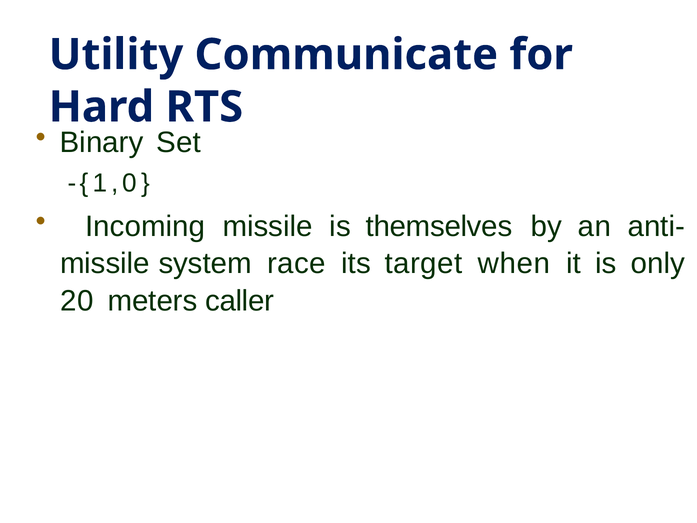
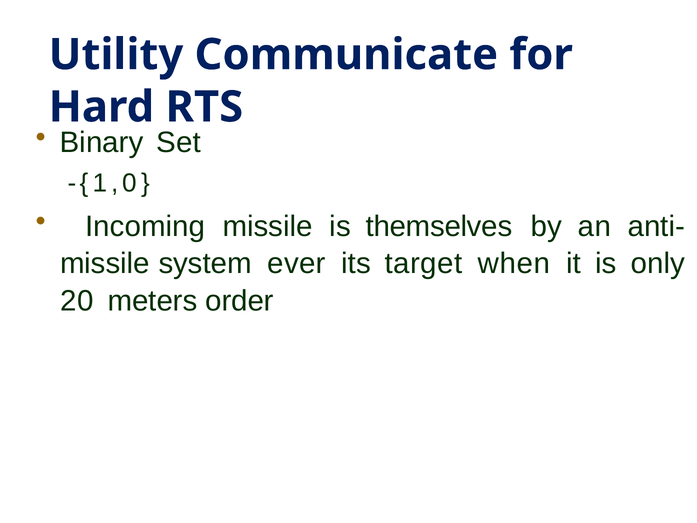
race: race -> ever (296, 264)
caller: caller -> order (240, 301)
